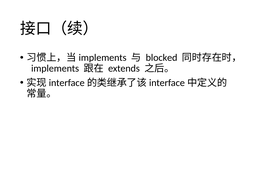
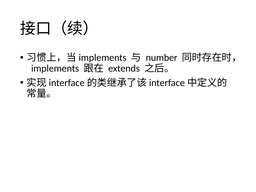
blocked: blocked -> number (162, 58)
